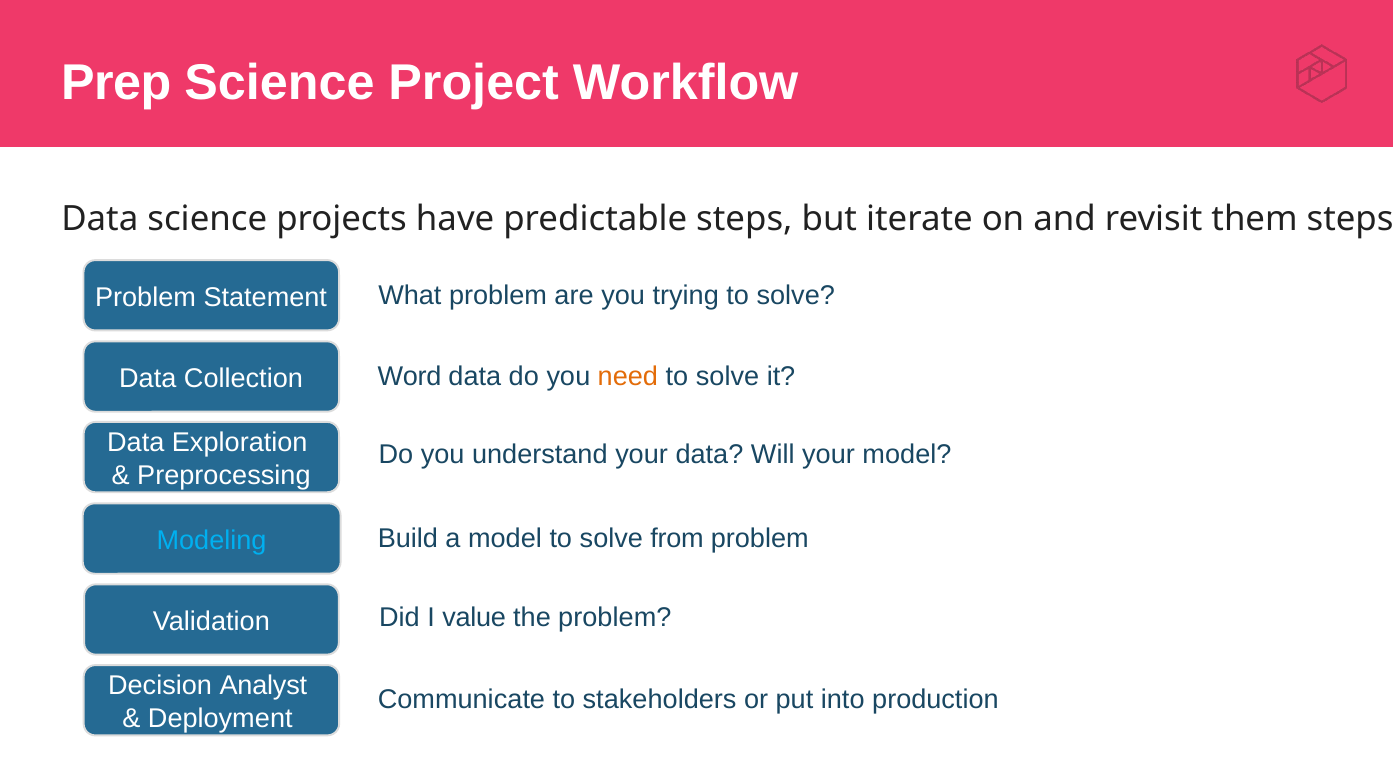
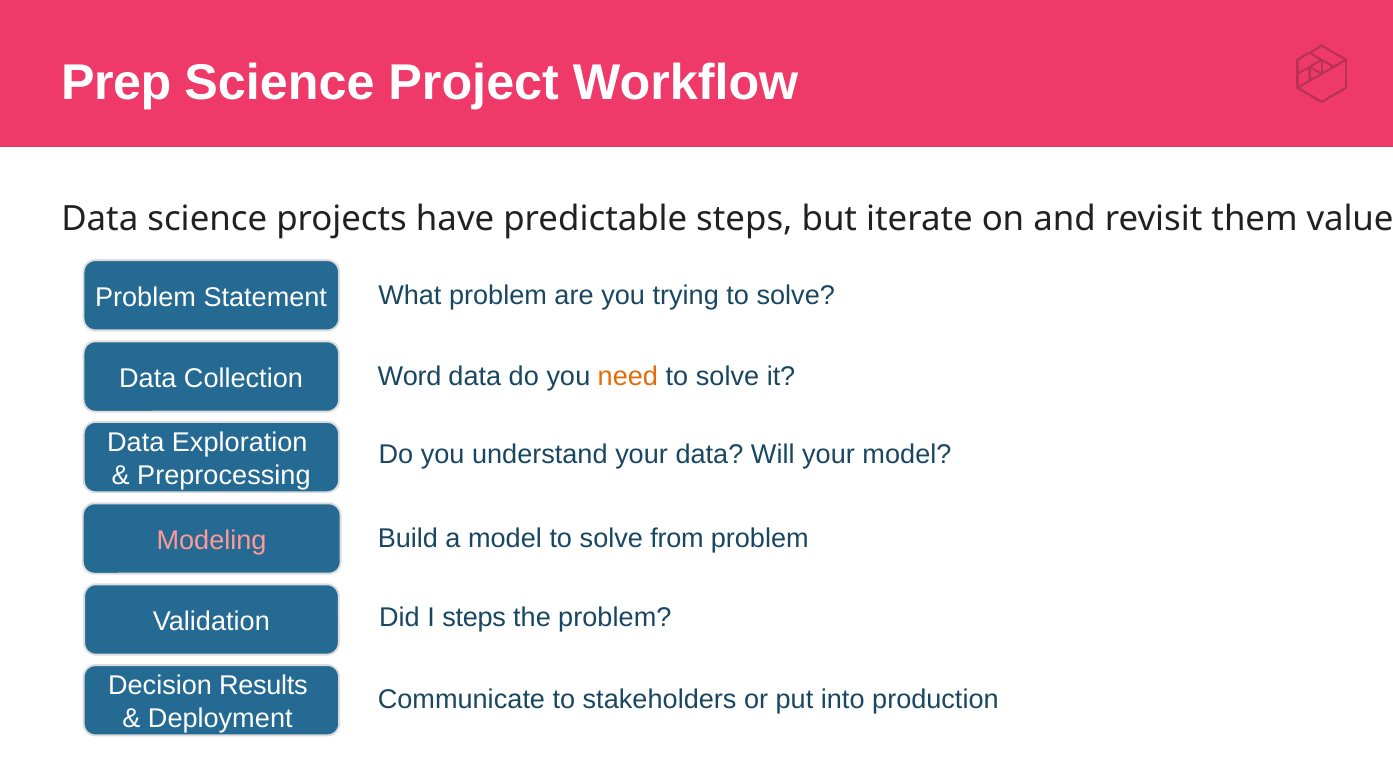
them steps: steps -> value (1350, 219)
Modeling colour: light blue -> pink (212, 541)
I value: value -> steps (474, 618)
Analyst: Analyst -> Results (263, 686)
